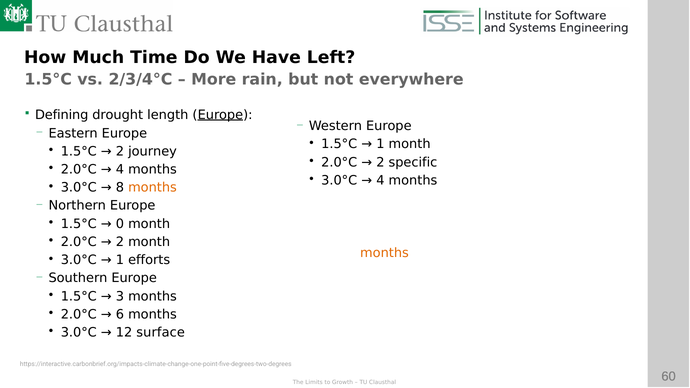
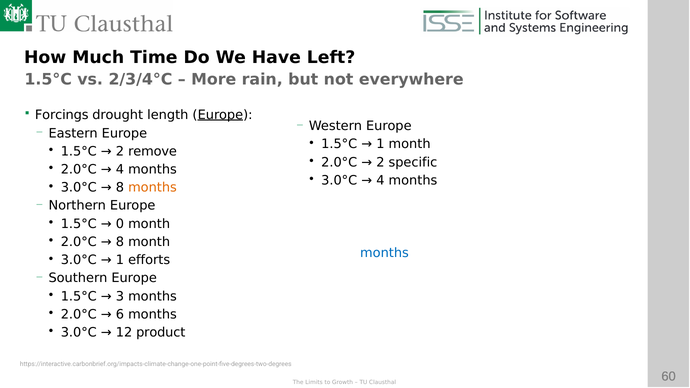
Defining: Defining -> Forcings (62, 115)
journey: journey -> remove (153, 151)
2: 2 -> 8 (120, 242)
months colour: orange -> blue (384, 253)
surface: surface -> product (161, 333)
